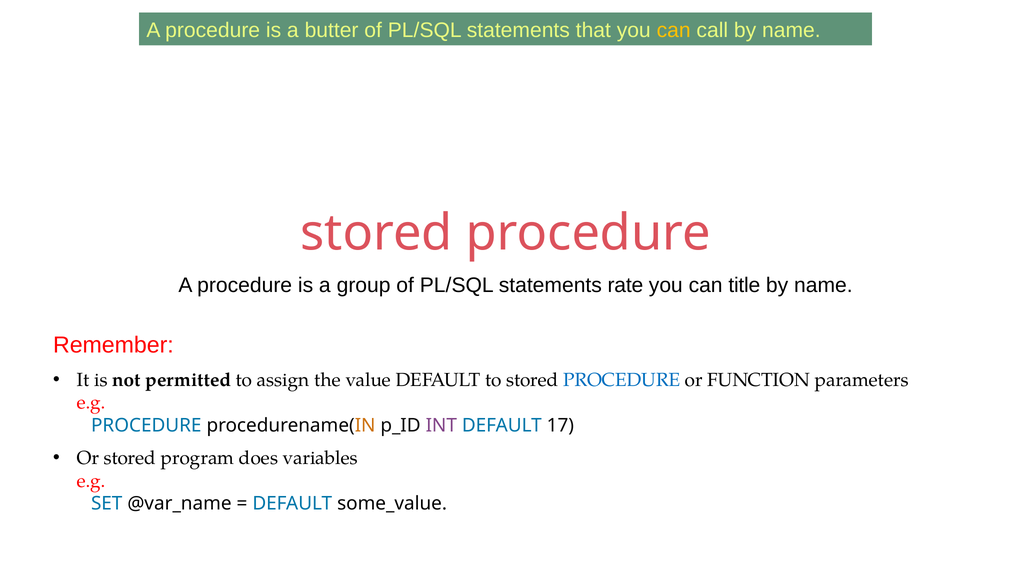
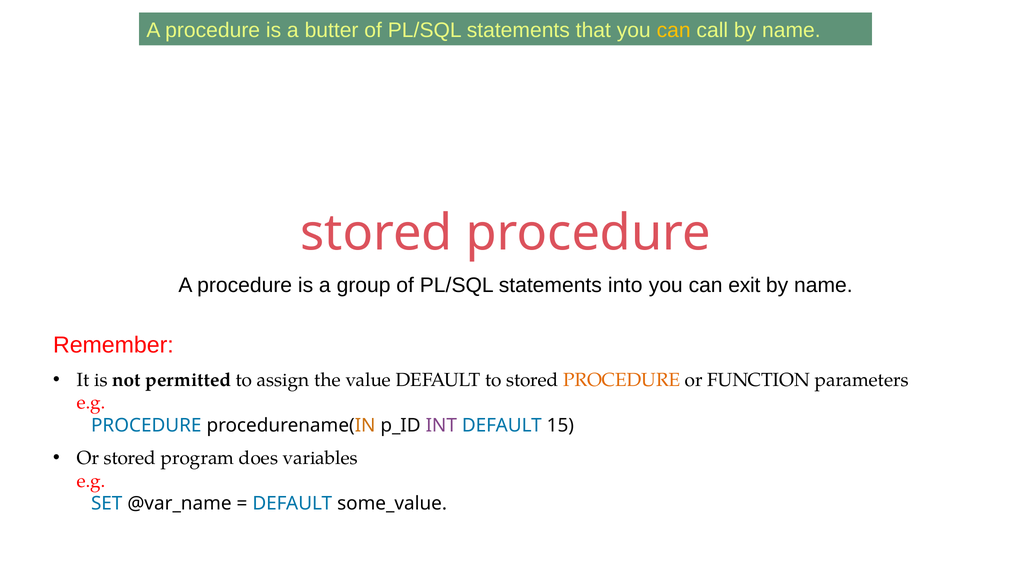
rate: rate -> into (625, 286)
title: title -> exit (744, 286)
PROCEDURE colour: blue -> orange (622, 380)
17: 17 -> 15 (560, 426)
